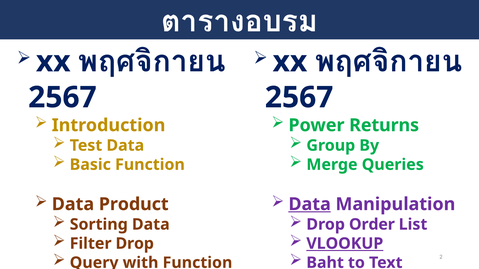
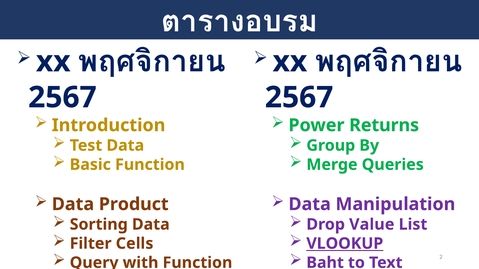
Data underline: present -> none (310, 205)
Order: Order -> Value (372, 225)
Filter Drop: Drop -> Cells (135, 244)
